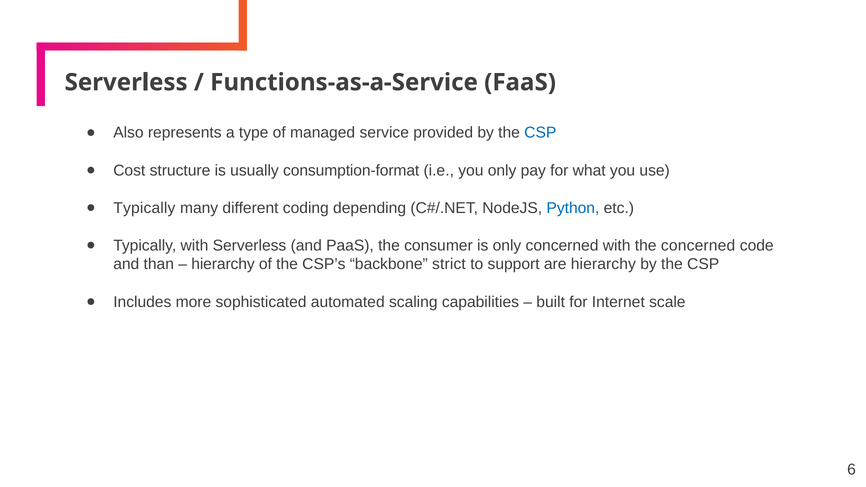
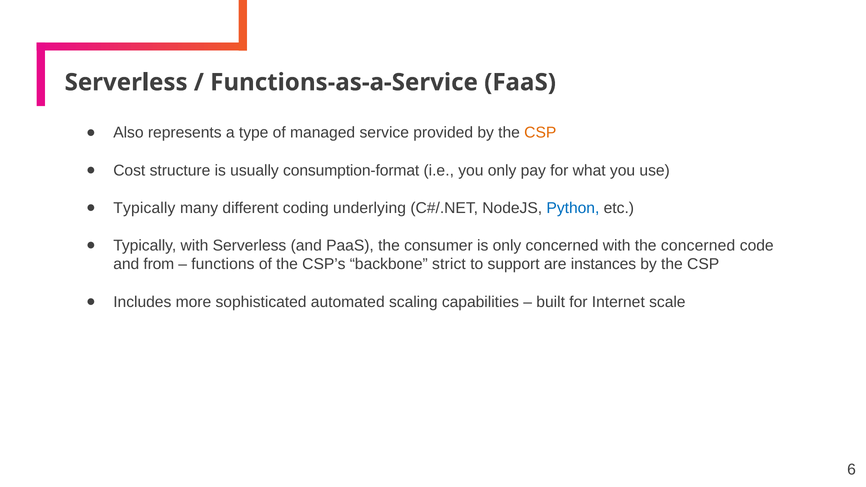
CSP colour: blue -> orange (540, 133)
depending: depending -> underlying (370, 208)
than: than -> from (159, 264)
hierarchy: hierarchy -> functions (223, 264)
are hierarchy: hierarchy -> instances (603, 264)
